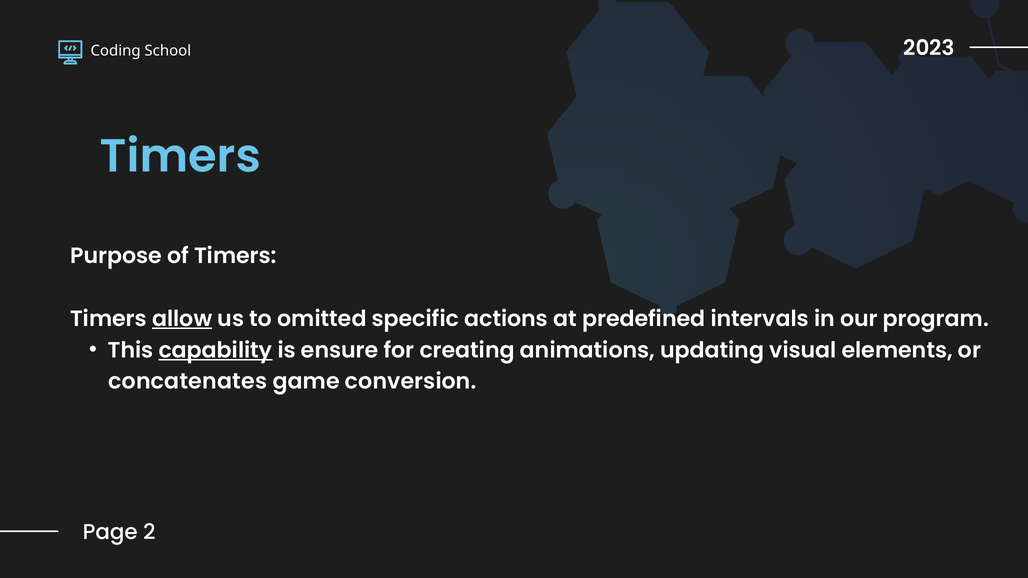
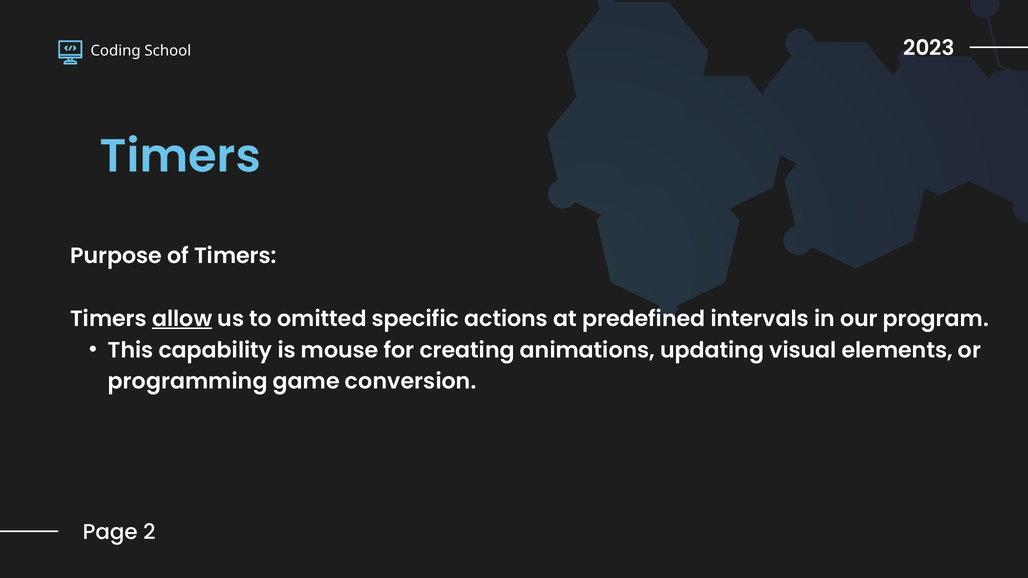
capability underline: present -> none (215, 350)
ensure: ensure -> mouse (340, 350)
concatenates: concatenates -> programming (188, 382)
